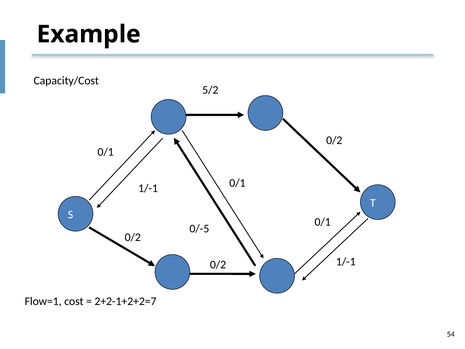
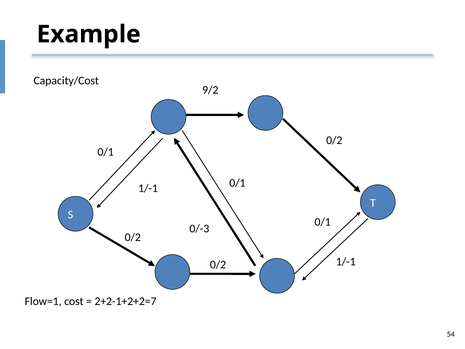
5/2: 5/2 -> 9/2 (210, 90)
0/-5: 0/-5 -> 0/-3 (199, 228)
